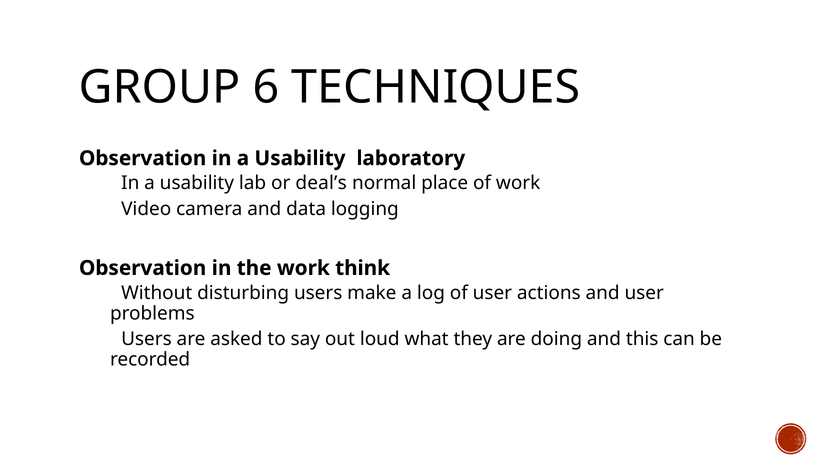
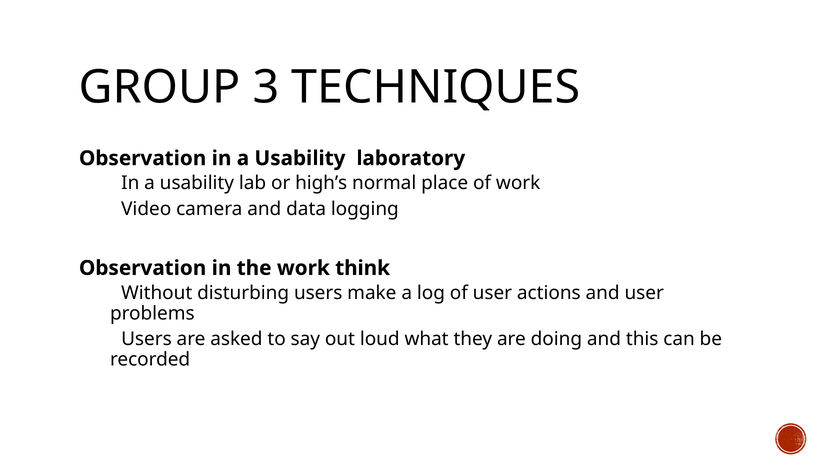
6: 6 -> 3 (266, 87)
deal’s: deal’s -> high’s (321, 183)
